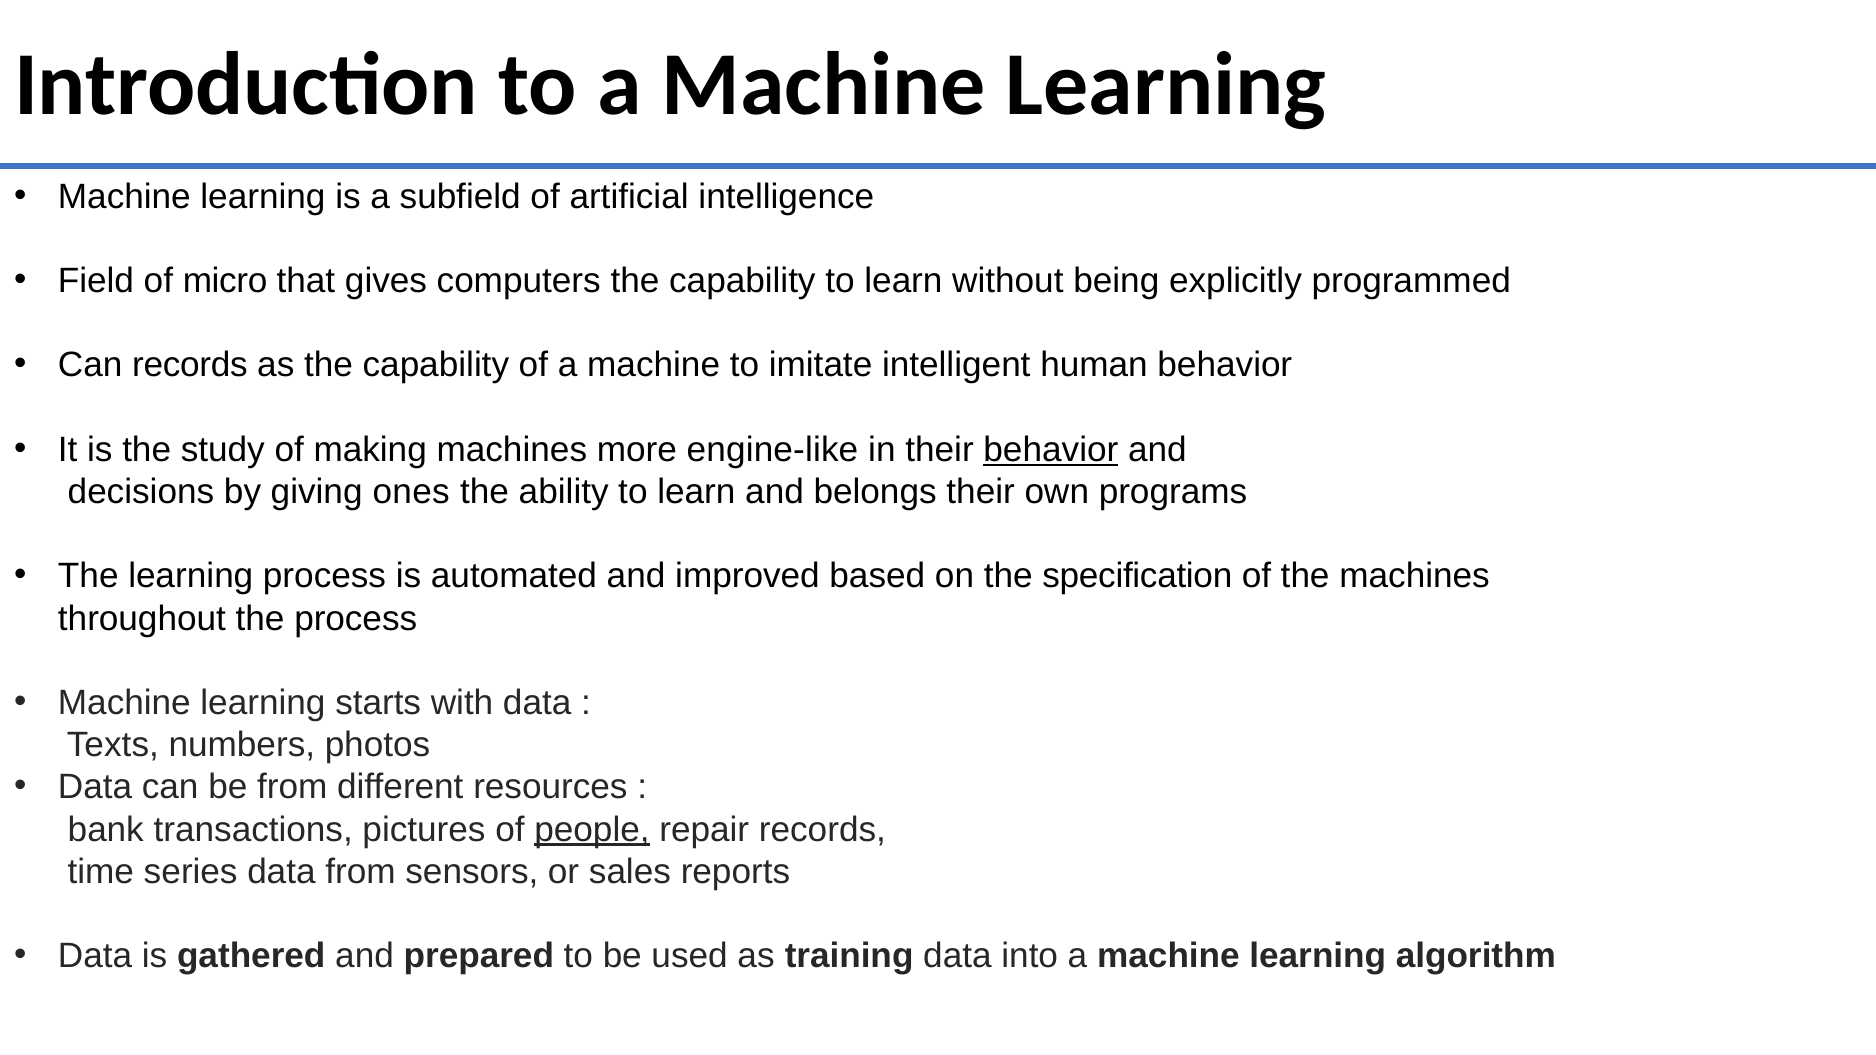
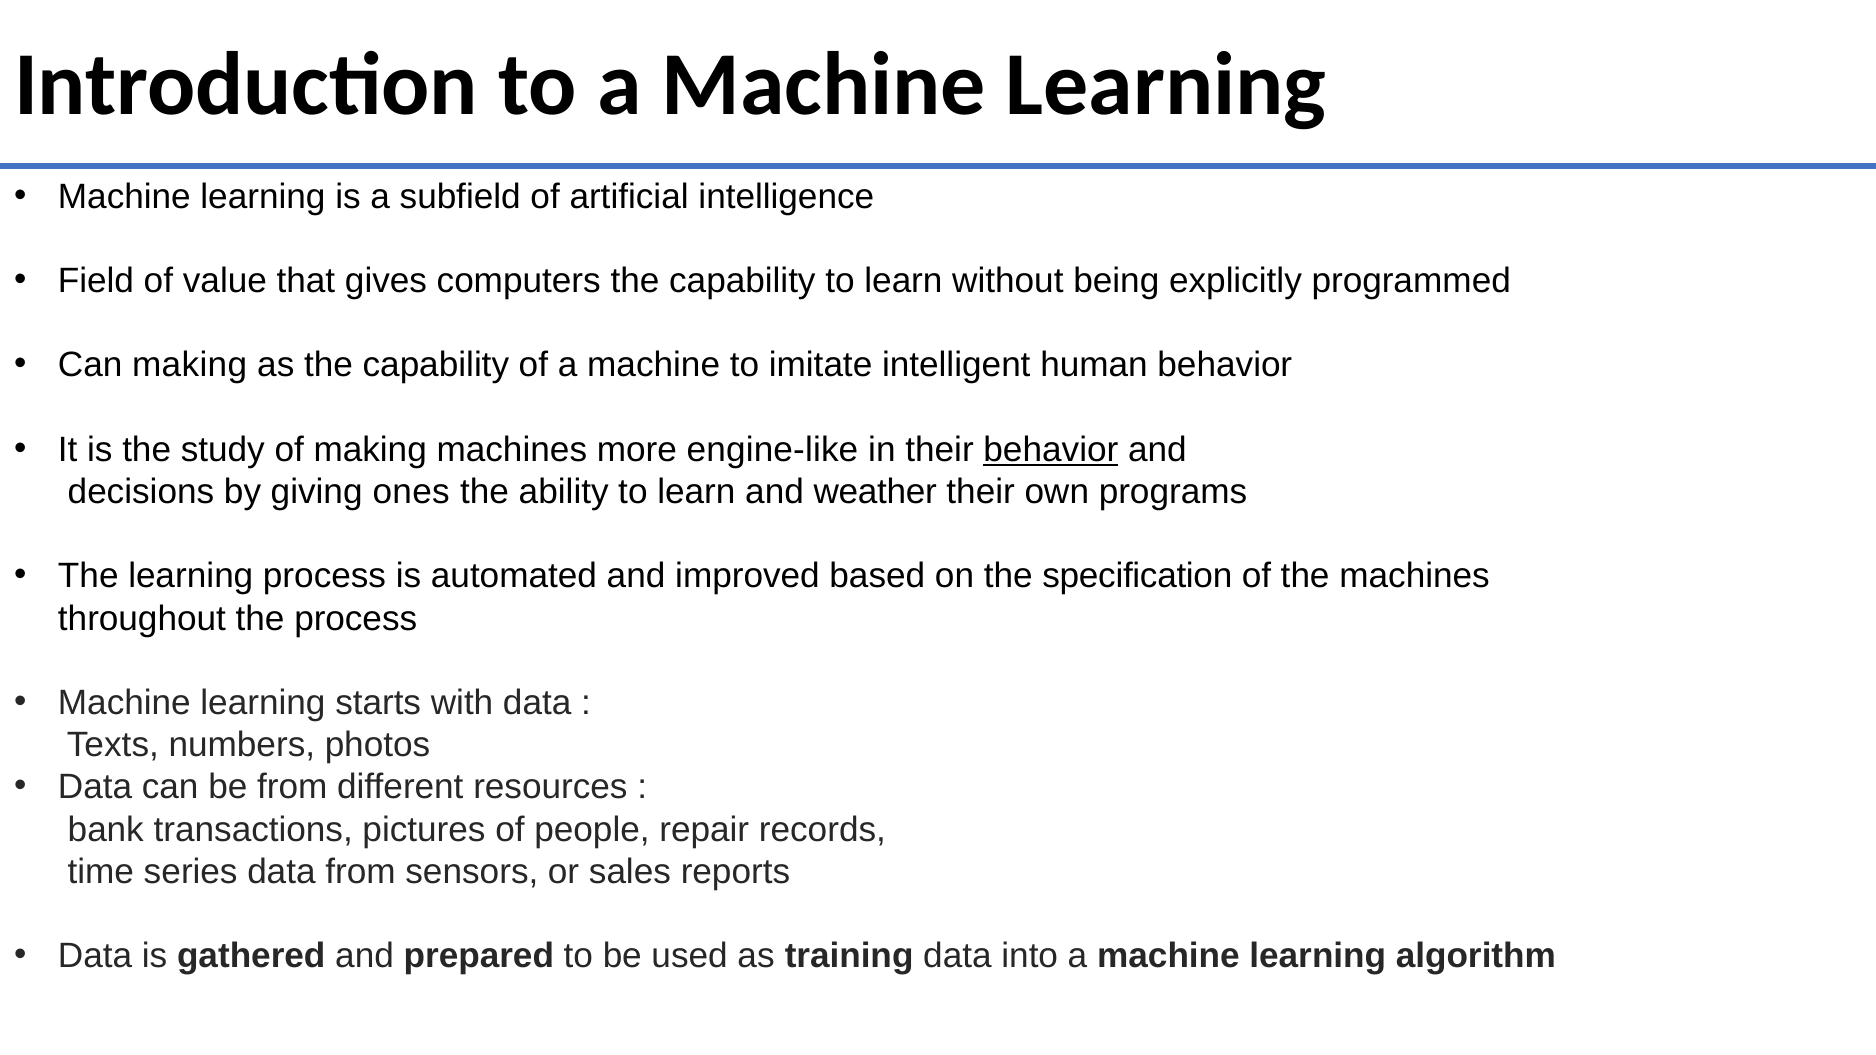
micro: micro -> value (225, 281)
Can records: records -> making (190, 365)
belongs: belongs -> weather (875, 492)
people underline: present -> none (592, 830)
